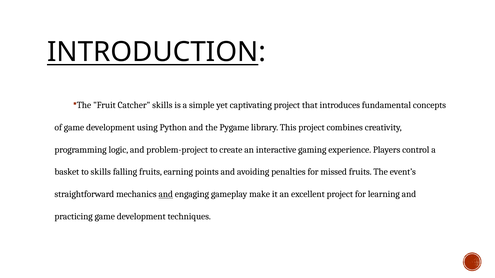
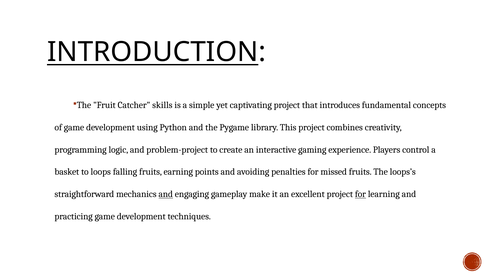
to skills: skills -> loops (101, 172)
event’s: event’s -> loops’s (403, 172)
for underline: none -> present (360, 194)
